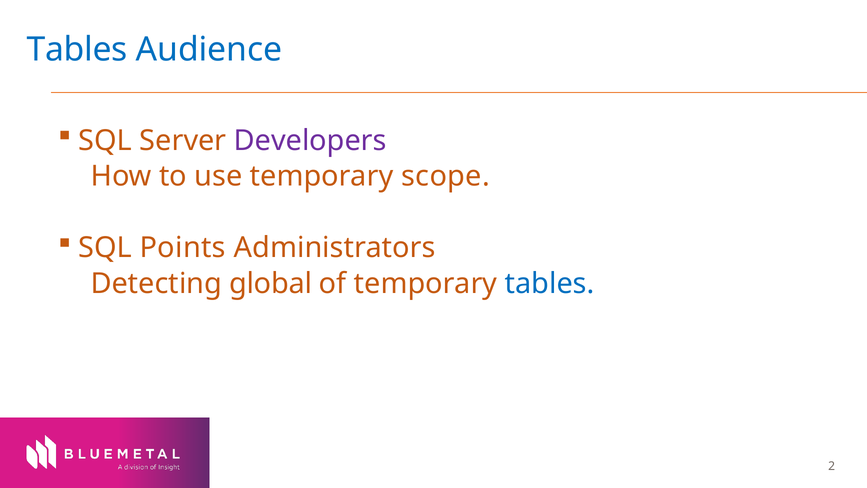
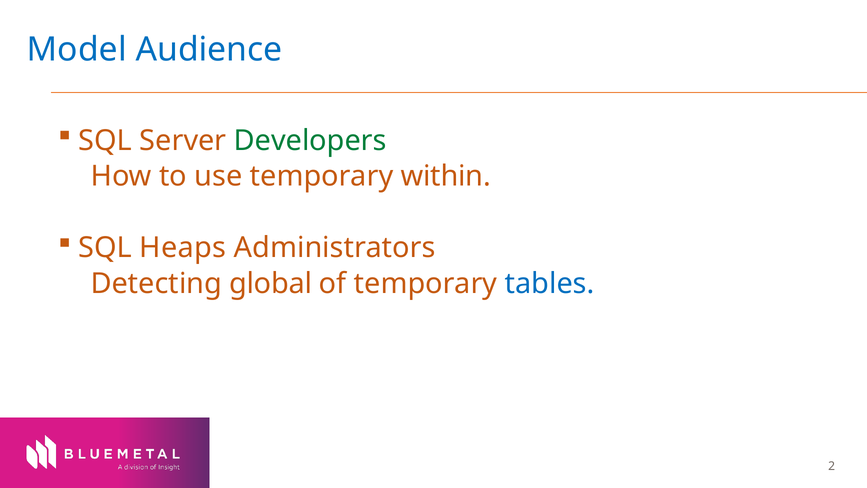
Tables: Tables -> Model (77, 50)
Developers colour: purple -> green (310, 141)
scope: scope -> within (446, 176)
Points: Points -> Heaps (183, 248)
